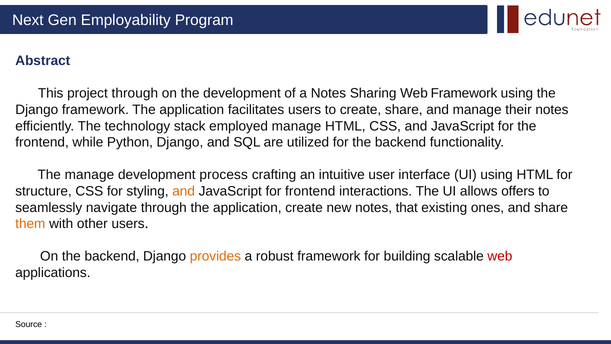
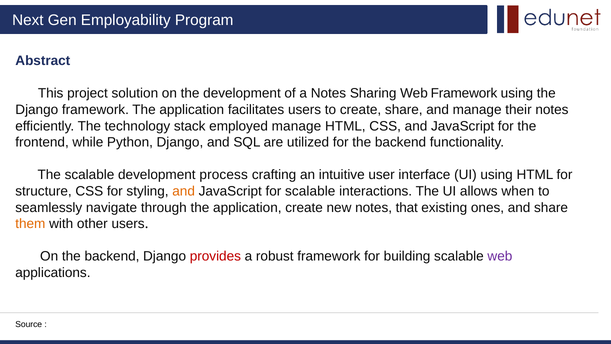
project through: through -> solution (135, 93)
The manage: manage -> scalable (89, 175)
for frontend: frontend -> scalable (310, 191)
offers: offers -> when (518, 191)
provides colour: orange -> red (215, 256)
web colour: red -> purple (500, 256)
